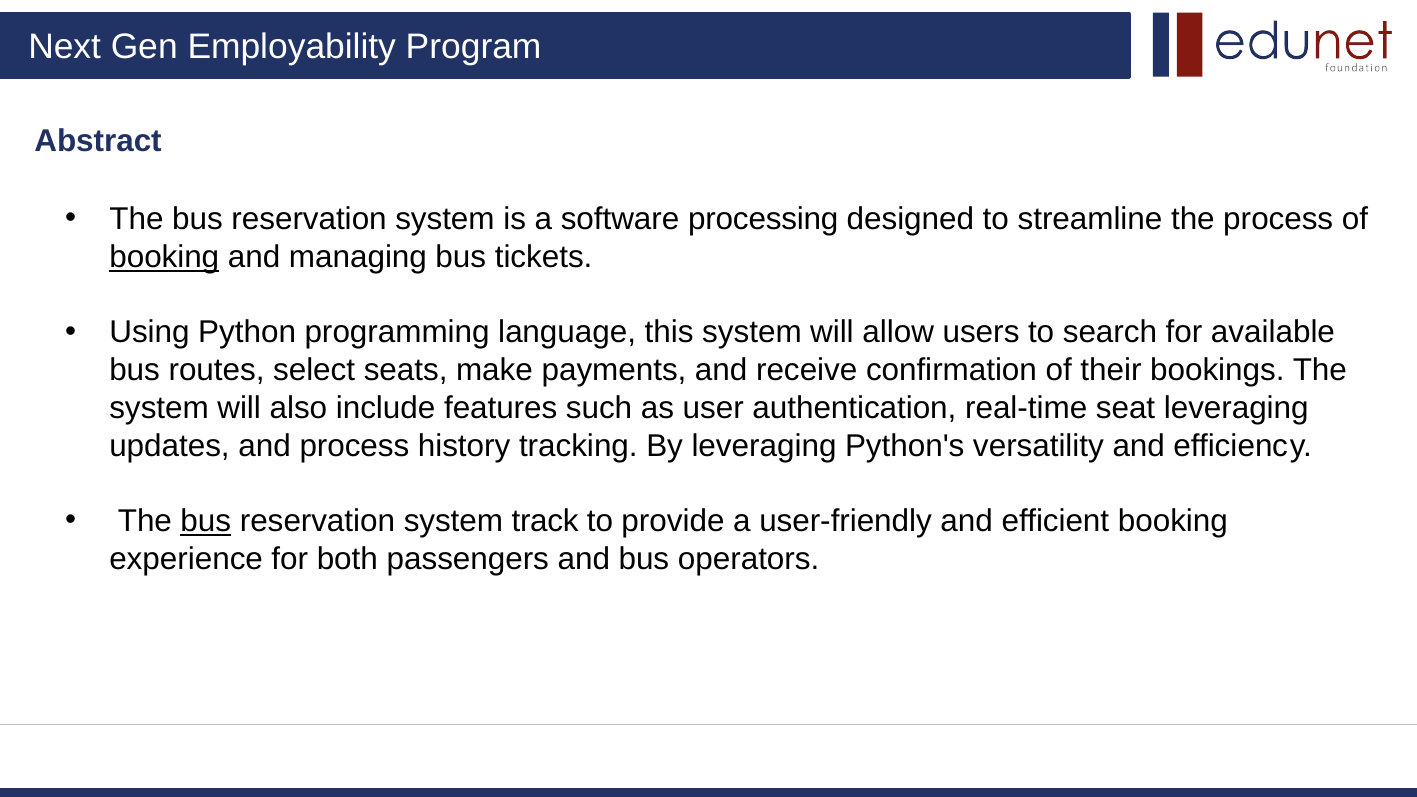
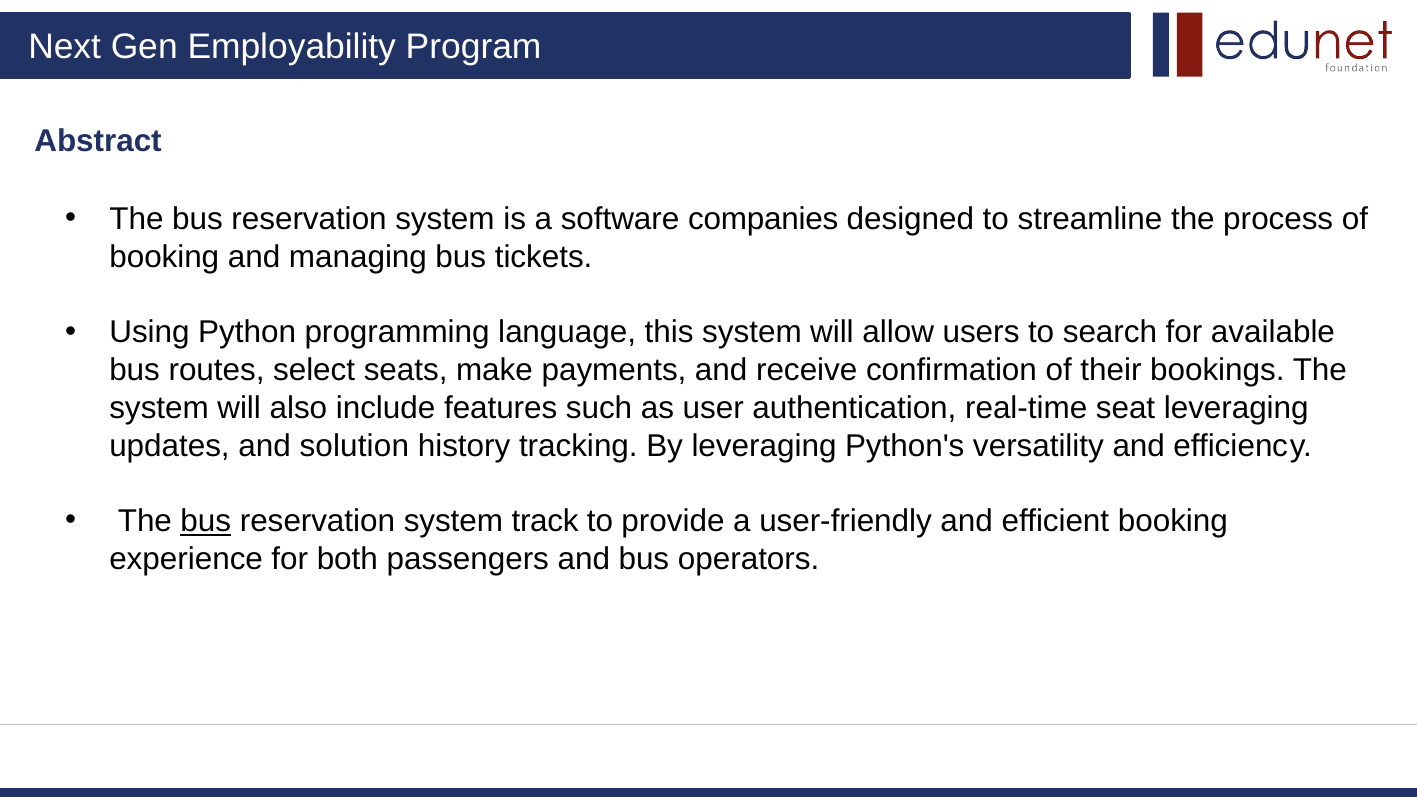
processing: processing -> companies (763, 219)
booking underline: present -> none (164, 257)
and process: process -> solution (354, 446)
